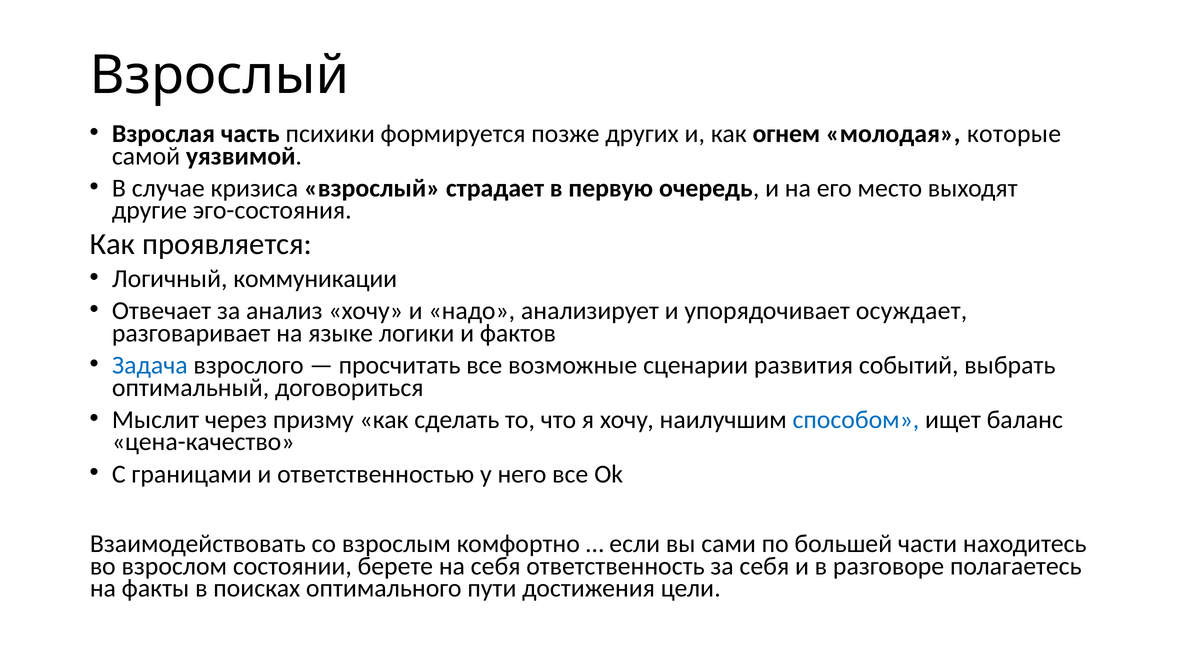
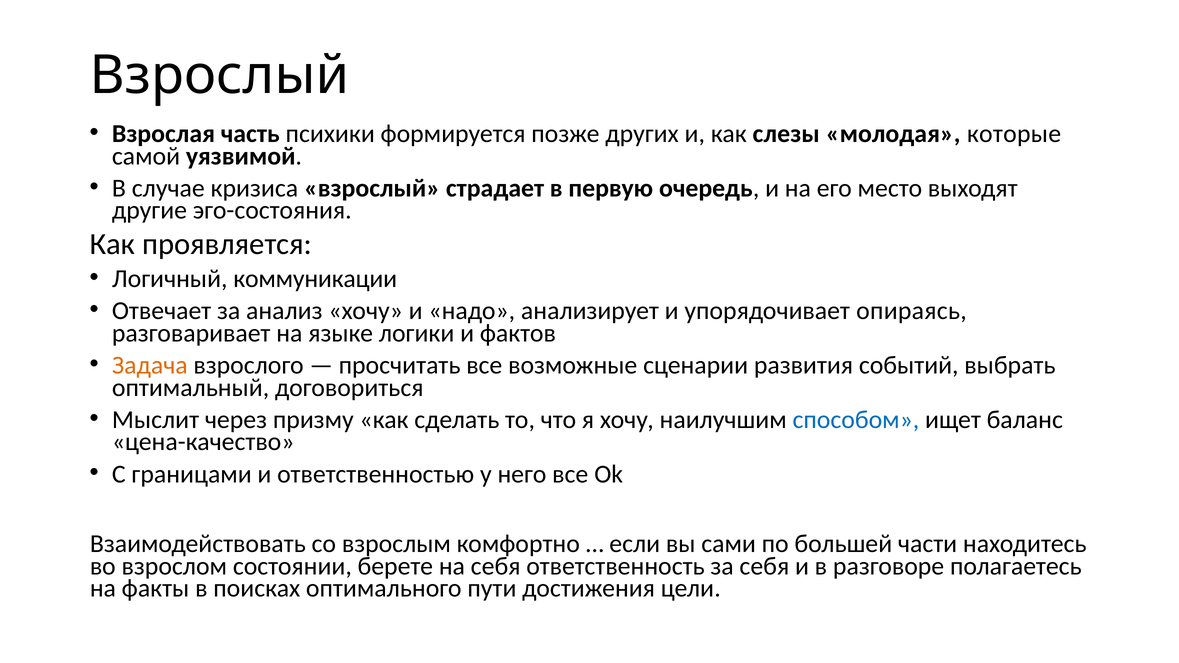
огнем: огнем -> слезы (786, 134)
осуждает: осуждает -> опираясь (912, 311)
Задача colour: blue -> orange (150, 365)
